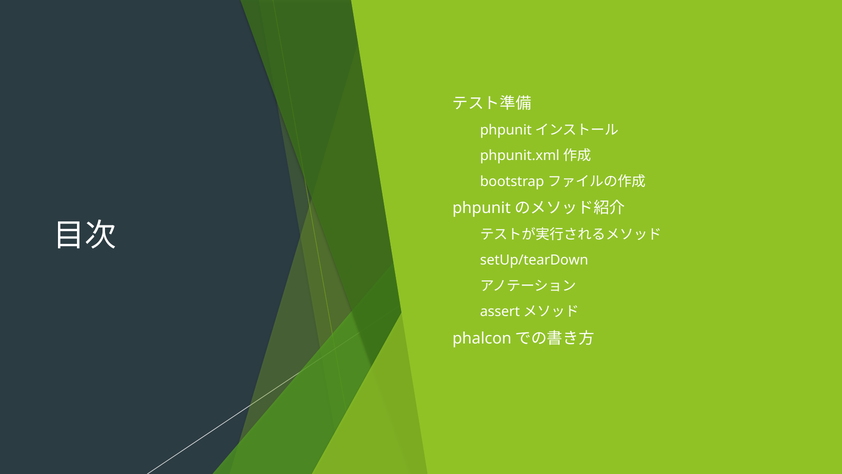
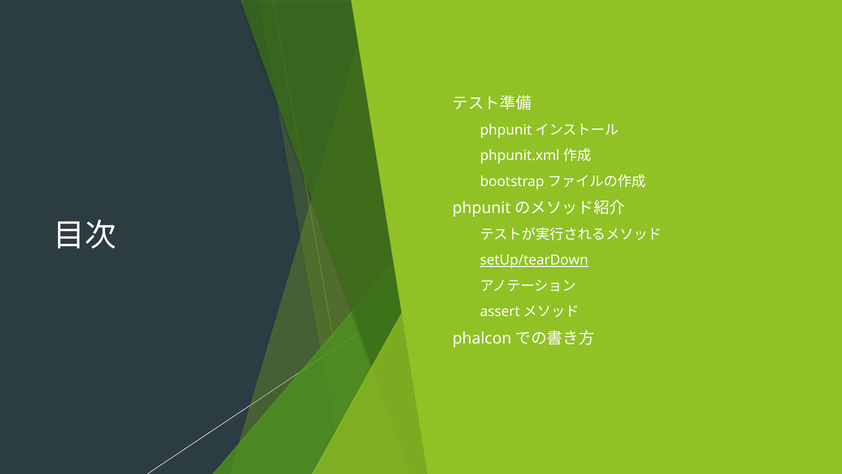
setUp/tearDown underline: none -> present (534, 260)
